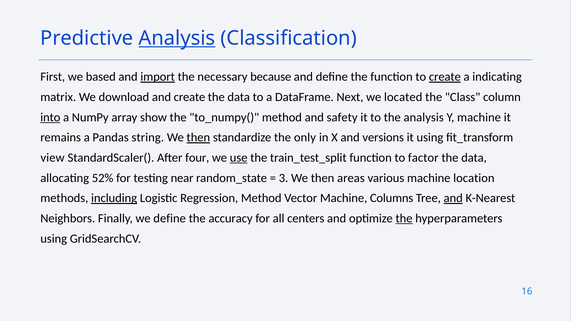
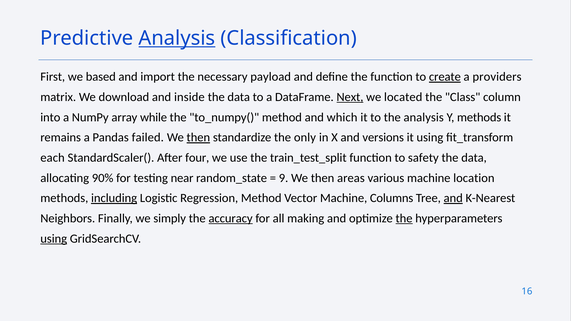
import underline: present -> none (158, 77)
because: because -> payload (271, 77)
indicating: indicating -> providers (497, 77)
and create: create -> inside (189, 97)
Next underline: none -> present (350, 97)
into underline: present -> none (50, 117)
show: show -> while (154, 117)
safety: safety -> which (342, 117)
Y machine: machine -> methods (479, 117)
string: string -> failed (148, 138)
view: view -> each (53, 158)
use underline: present -> none (239, 158)
factor: factor -> safety (423, 158)
52%: 52% -> 90% (103, 178)
3: 3 -> 9 (284, 178)
we define: define -> simply (170, 218)
accuracy underline: none -> present (231, 218)
centers: centers -> making (306, 218)
using underline: none -> present (54, 239)
